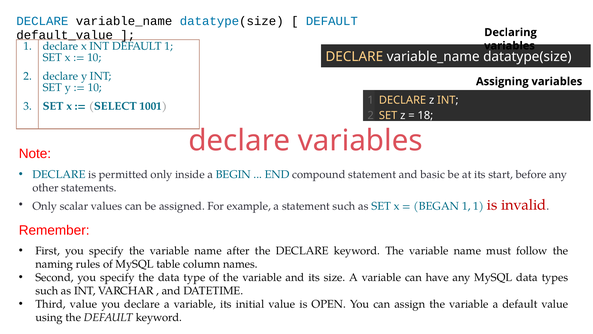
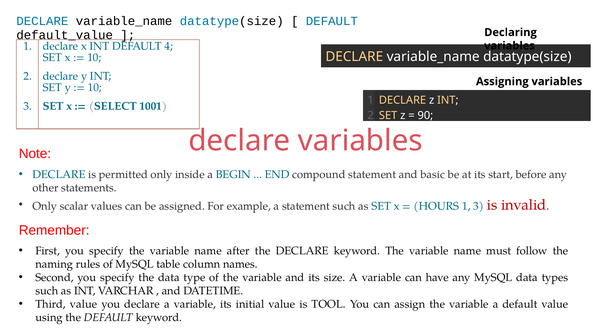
DEFAULT 1: 1 -> 4 (169, 46)
18: 18 -> 90 (425, 115)
BEGAN: BEGAN -> HOURS (436, 206)
1 1: 1 -> 3 (479, 206)
OPEN: OPEN -> TOOL (329, 304)
